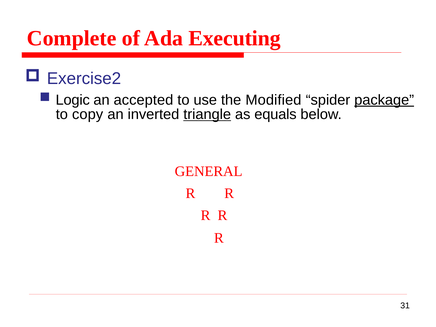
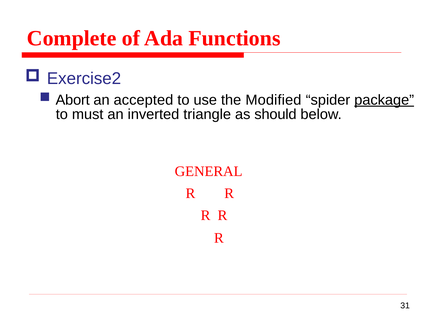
Executing: Executing -> Functions (234, 38)
Logic: Logic -> Abort (73, 100)
copy: copy -> must (88, 114)
triangle underline: present -> none (207, 114)
equals: equals -> should (275, 114)
